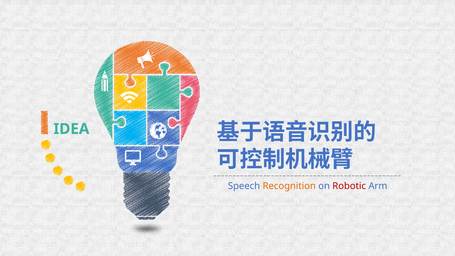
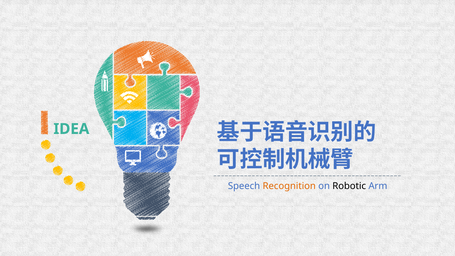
Robotic colour: red -> black (349, 186)
